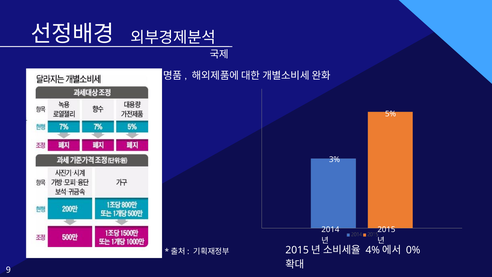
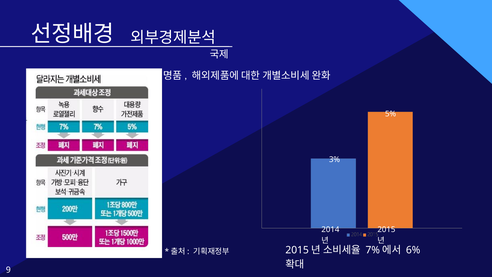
4%: 4% -> 7% (373, 250)
0%: 0% -> 6% (413, 250)
